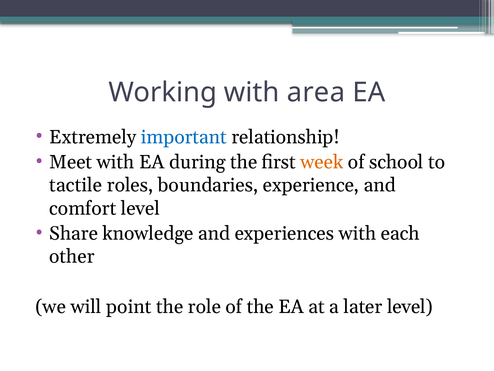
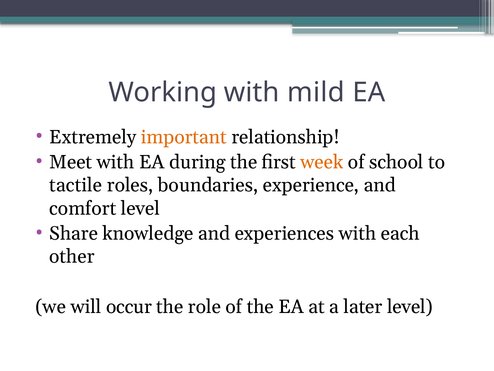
area: area -> mild (316, 92)
important colour: blue -> orange (184, 137)
point: point -> occur (129, 307)
